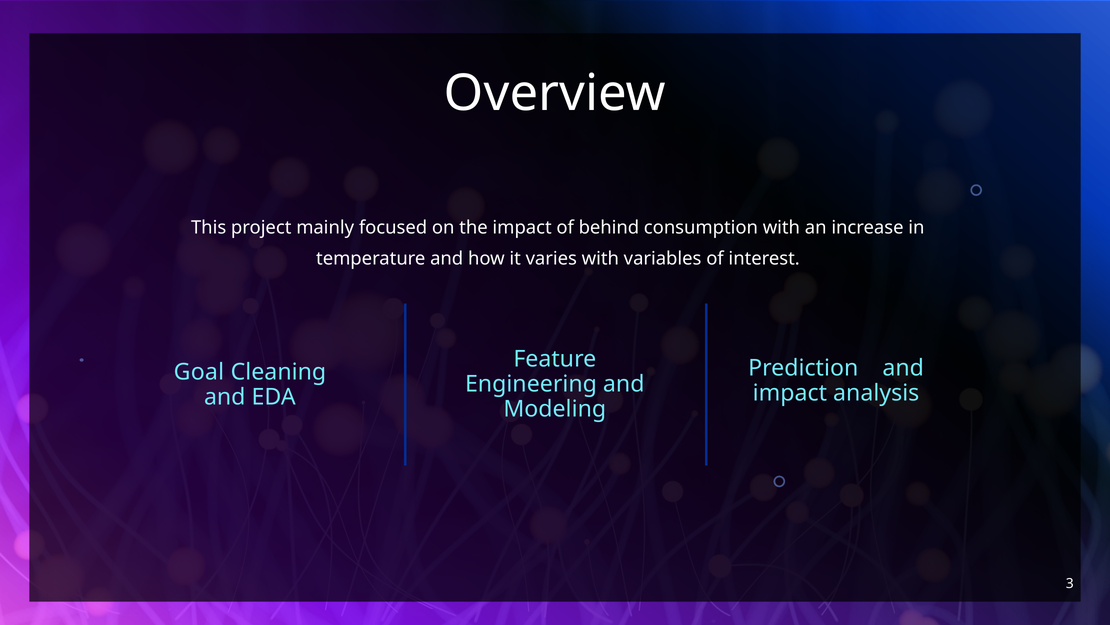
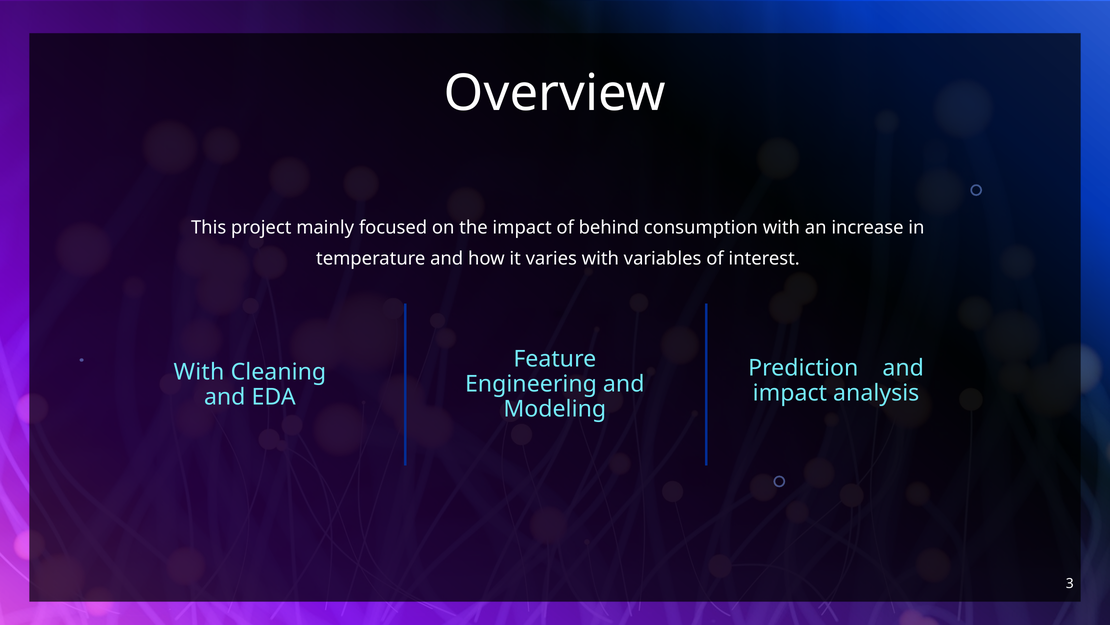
Goal: Goal -> With (199, 372)
